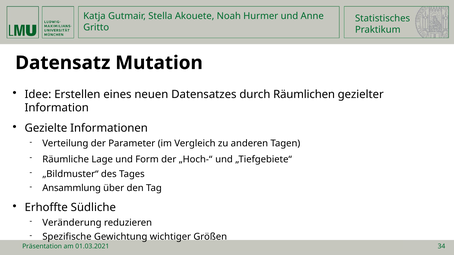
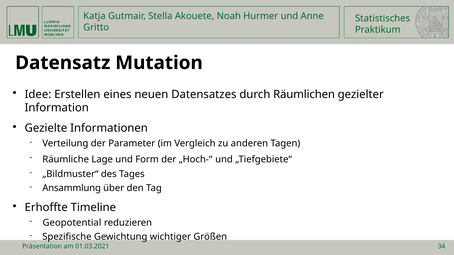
Südliche: Südliche -> Timeline (93, 208)
Veränderung: Veränderung -> Geopotential (72, 223)
